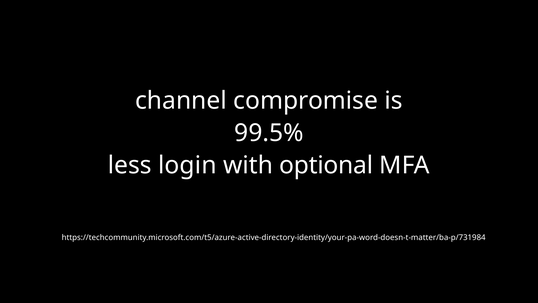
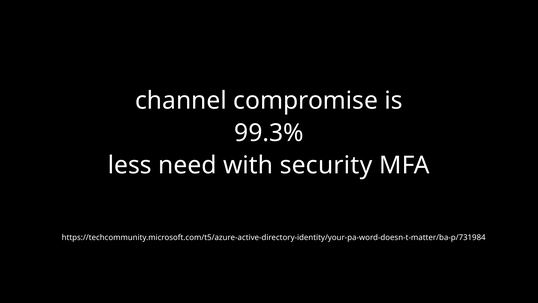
99.5%: 99.5% -> 99.3% (269, 133)
login: login -> need (187, 165)
optional: optional -> security (326, 165)
